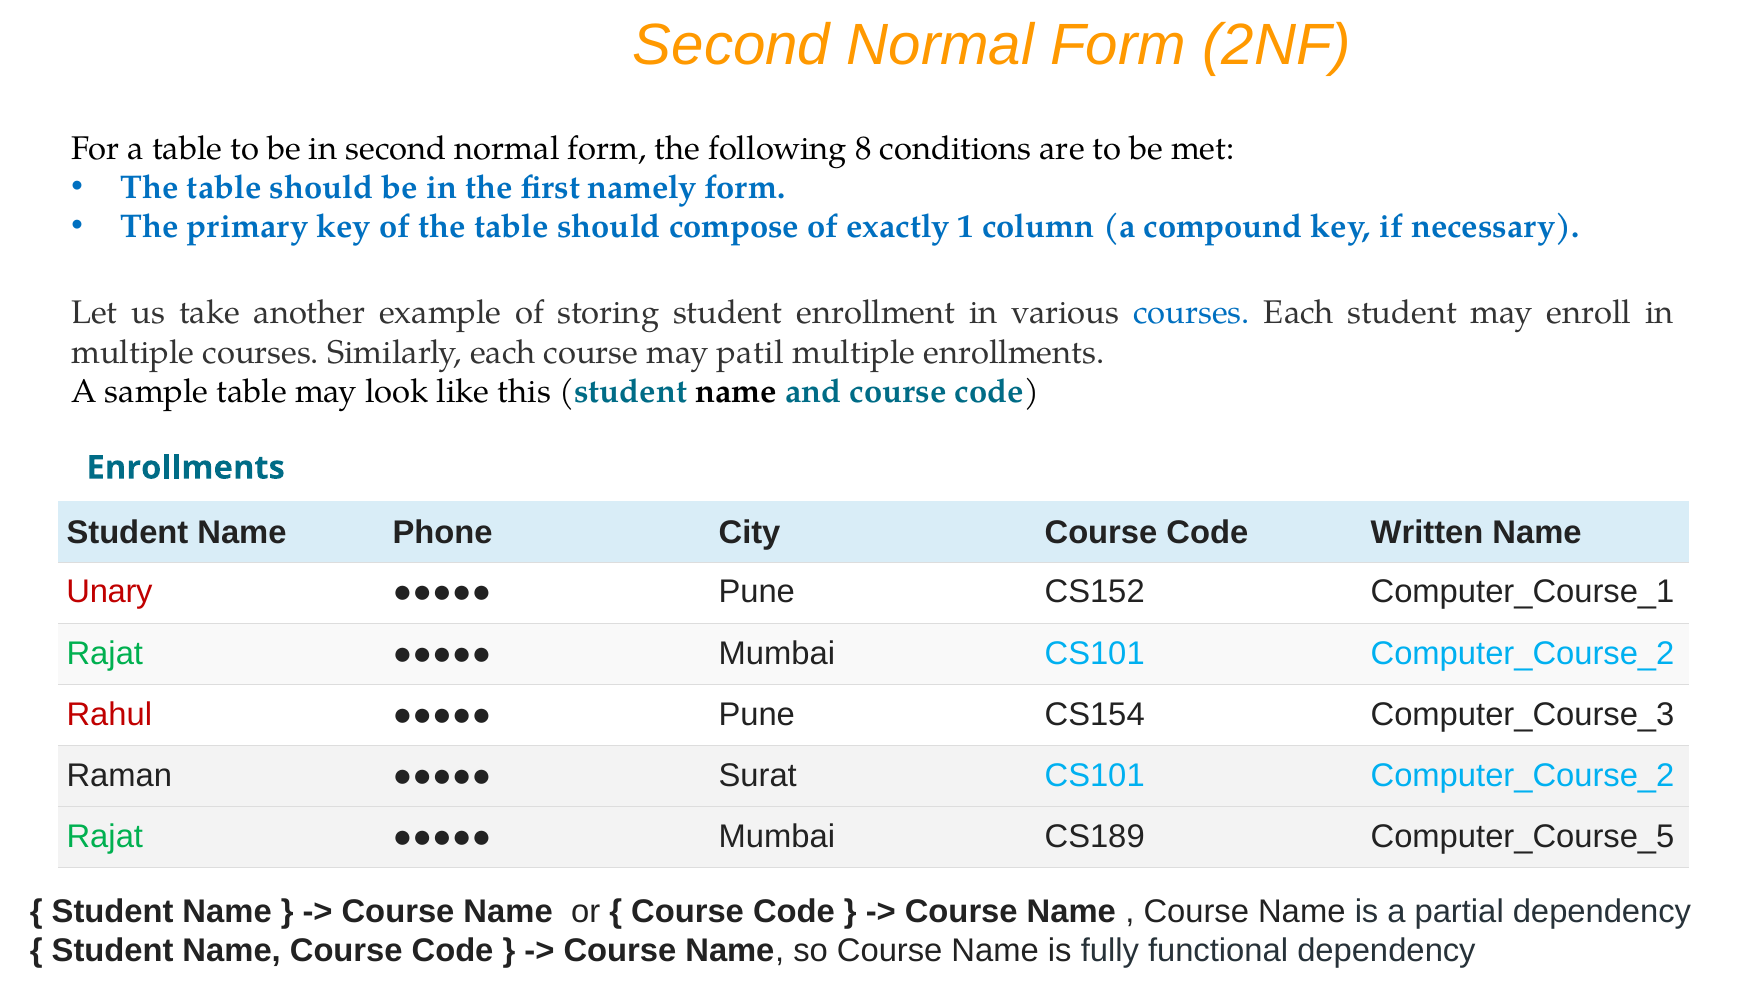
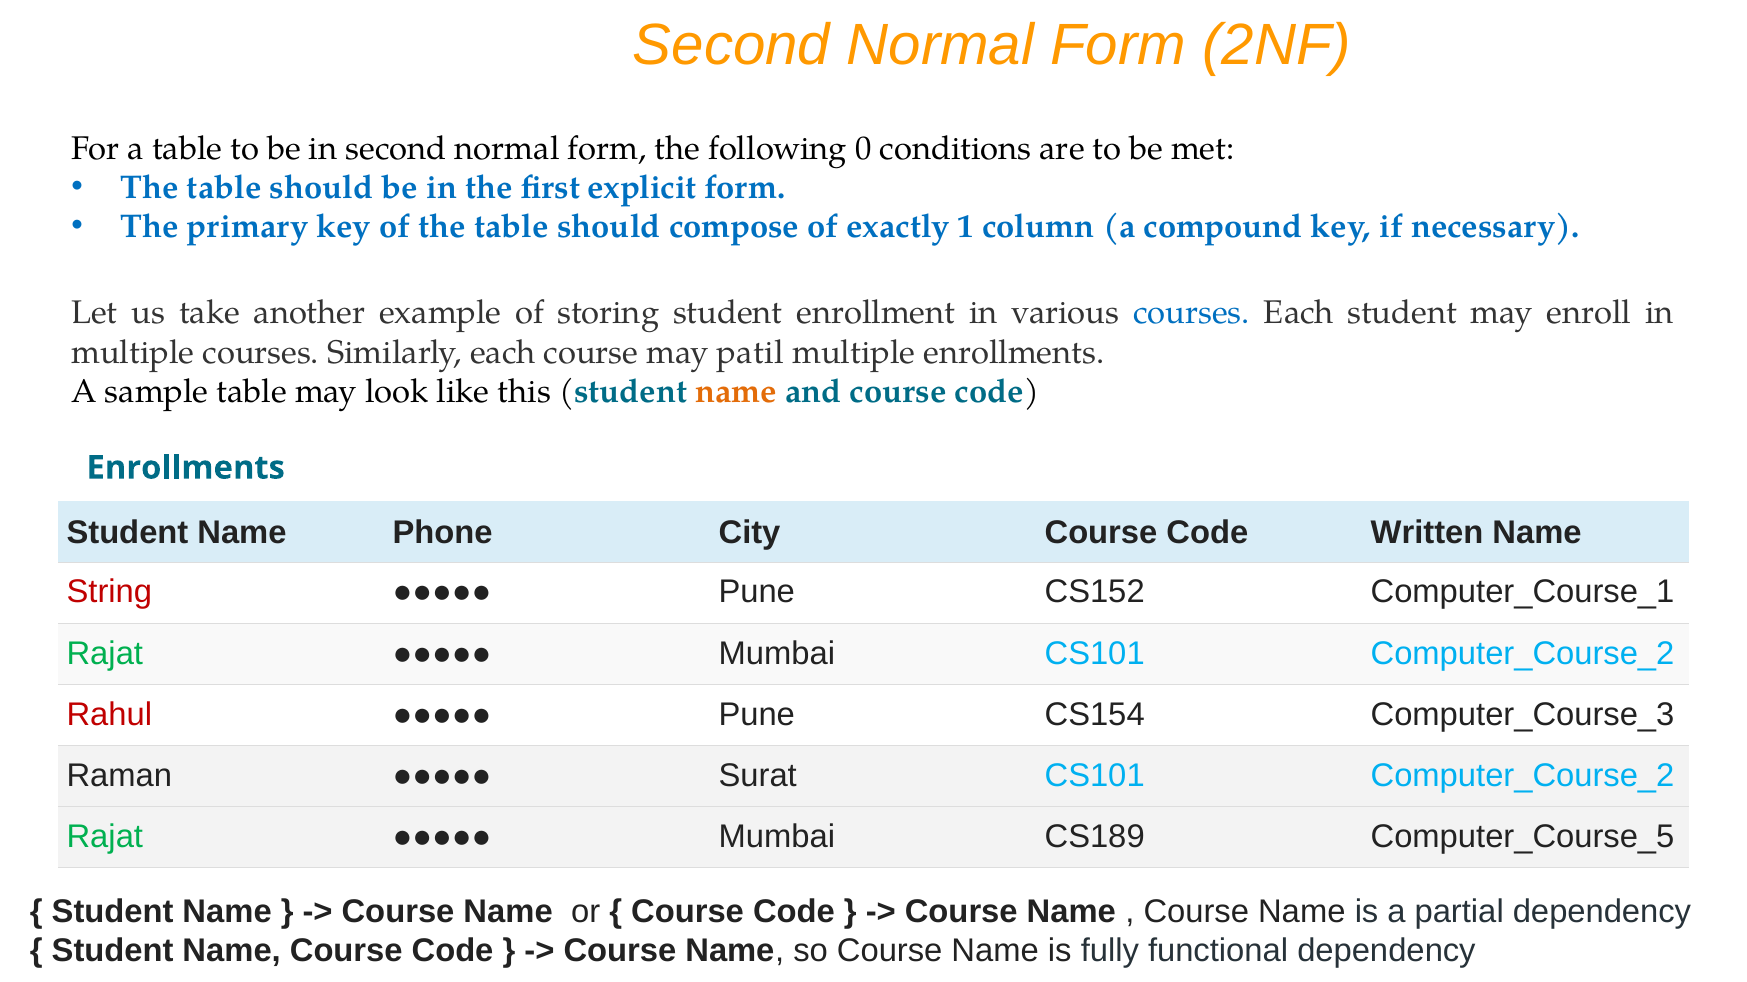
8: 8 -> 0 (863, 148)
namely: namely -> explicit (642, 188)
name colour: black -> orange (736, 392)
Unary: Unary -> String (109, 593)
